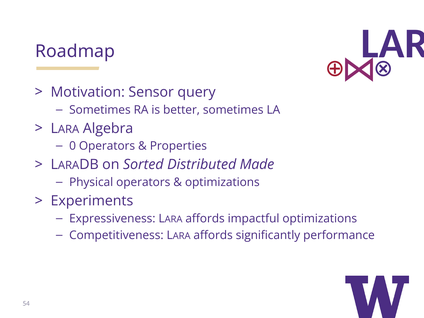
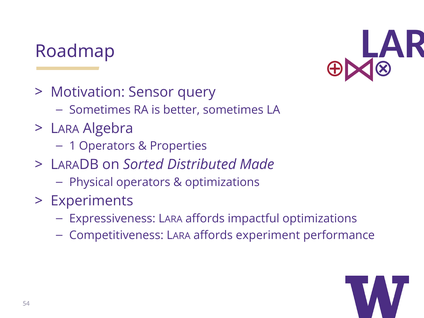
0: 0 -> 1 (73, 146)
significantly: significantly -> experiment (268, 235)
